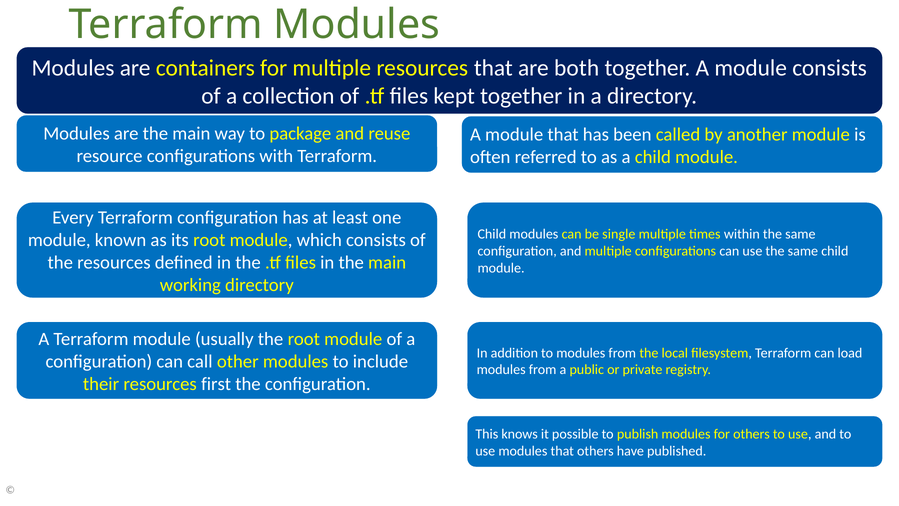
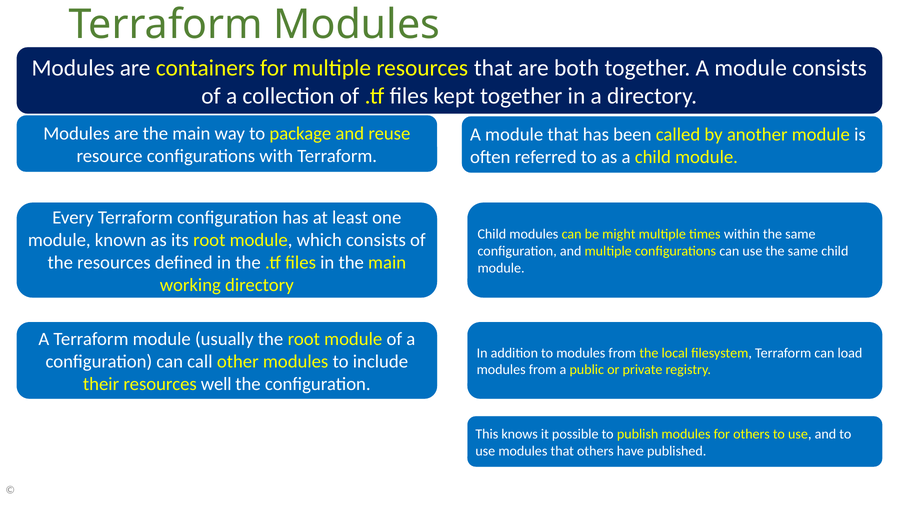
single: single -> might (619, 234)
first: first -> well (216, 384)
